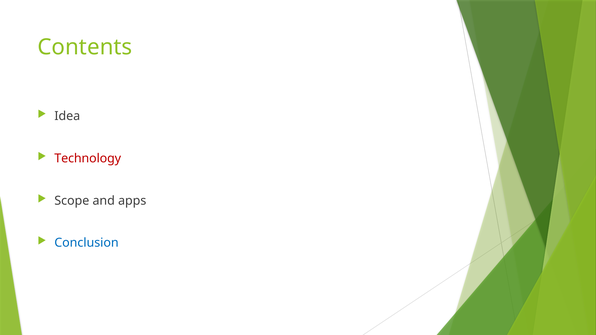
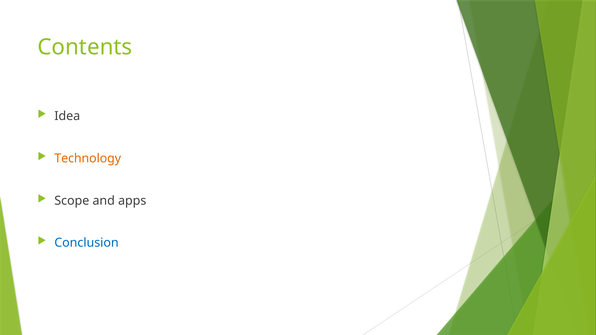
Technology colour: red -> orange (88, 158)
